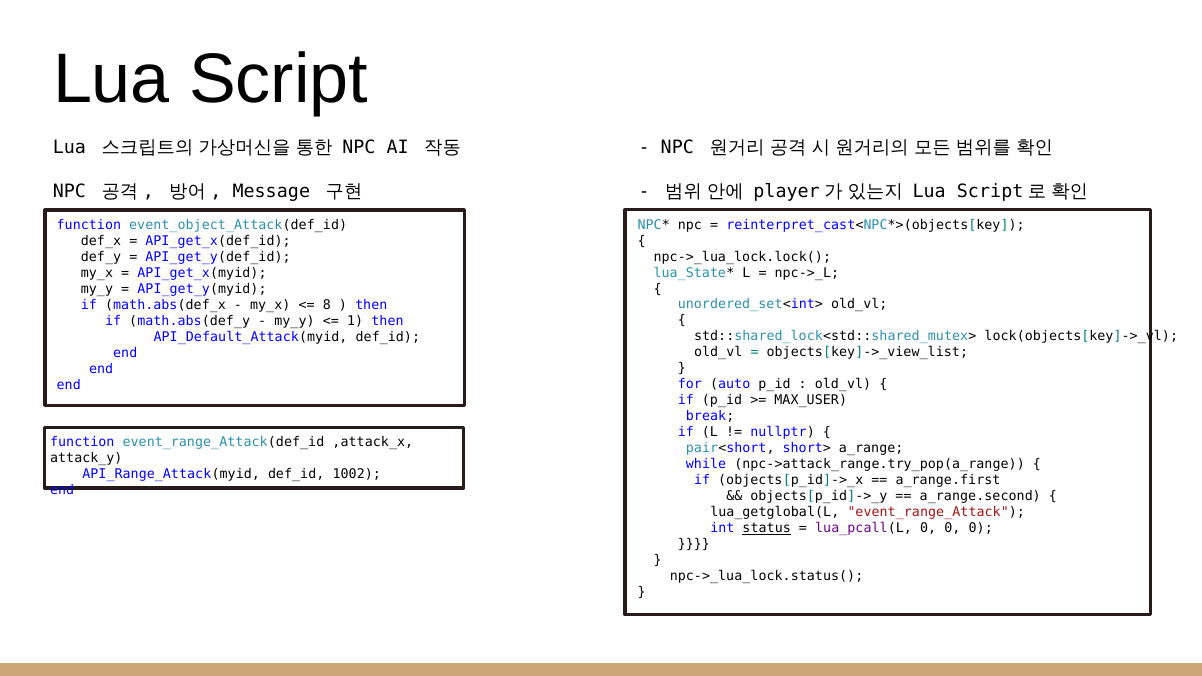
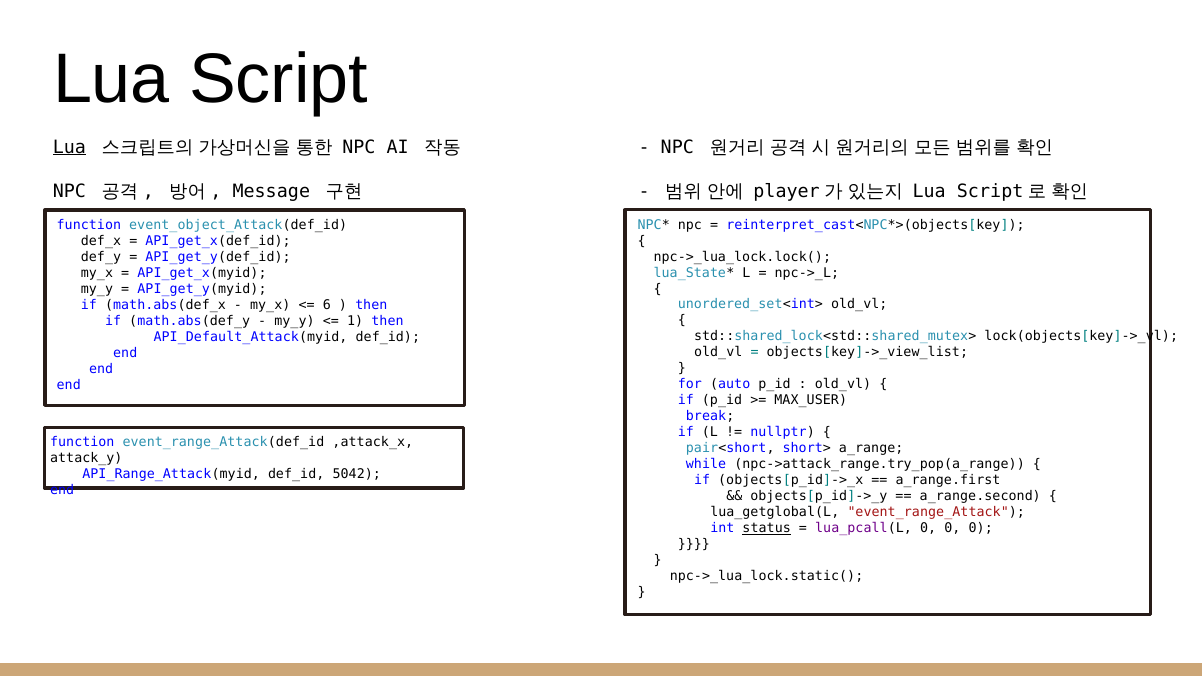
Lua underline: none -> present (69, 147)
8: 8 -> 6 (327, 305)
1002: 1002 -> 5042 (357, 474)
npc->_lua_lock.status(: npc->_lua_lock.status( -> npc->_lua_lock.static( (767, 577)
